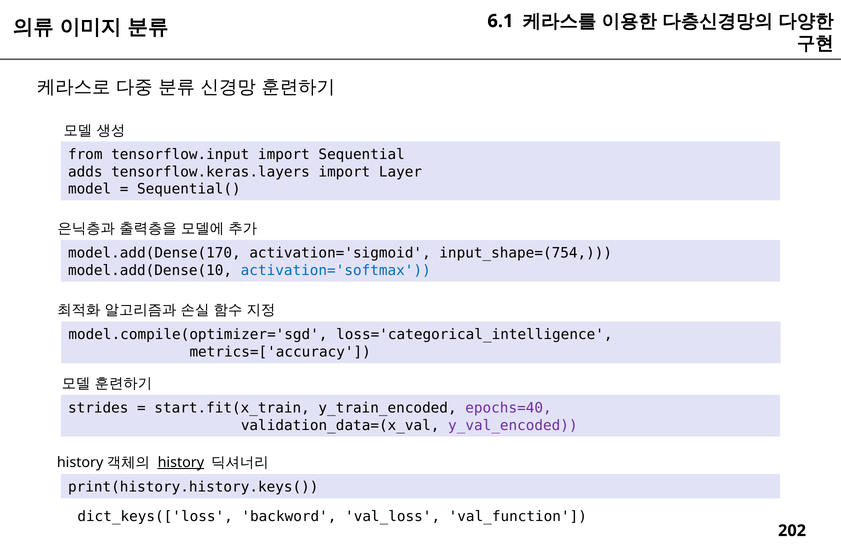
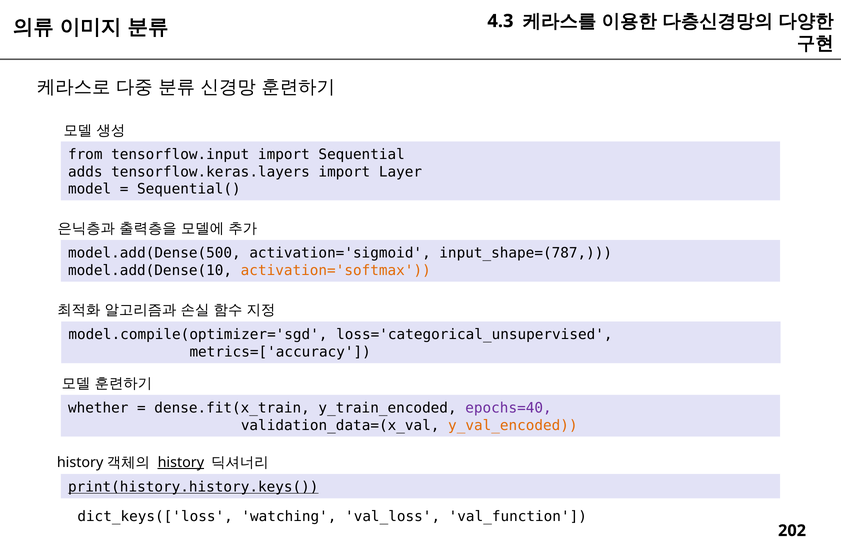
6.1: 6.1 -> 4.3 (500, 21)
model.add(Dense(170: model.add(Dense(170 -> model.add(Dense(500 (154, 253)
input_shape=(754: input_shape=(754 -> input_shape=(787 (526, 253)
activation='softmax colour: blue -> orange (336, 270)
loss='categorical_intelligence: loss='categorical_intelligence -> loss='categorical_unsupervised (474, 334)
strides: strides -> whether (98, 408)
start.fit(x_train: start.fit(x_train -> dense.fit(x_train (232, 408)
y_val_encoded colour: purple -> orange (513, 425)
print(history.history.keys( underline: none -> present (193, 487)
backword: backword -> watching (289, 516)
